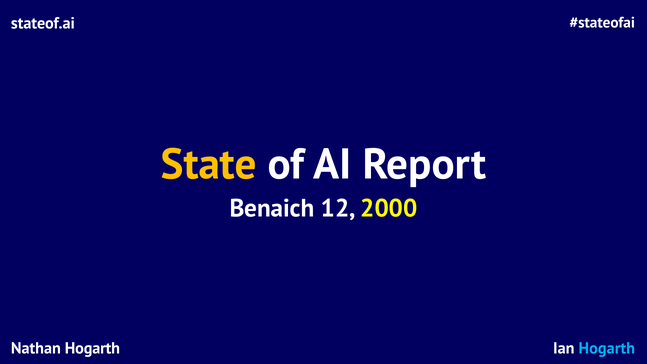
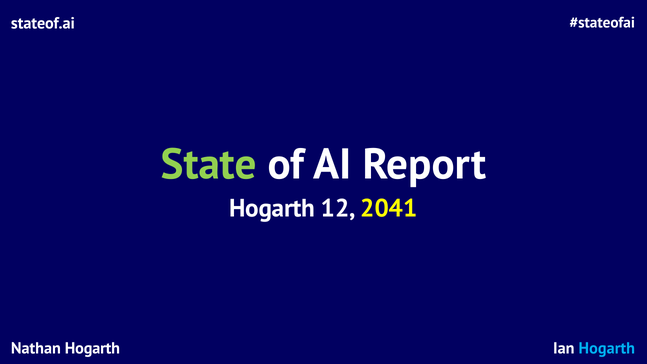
State colour: yellow -> light green (209, 164)
Benaich: Benaich -> Hogarth (272, 208)
2000: 2000 -> 2041 (389, 208)
